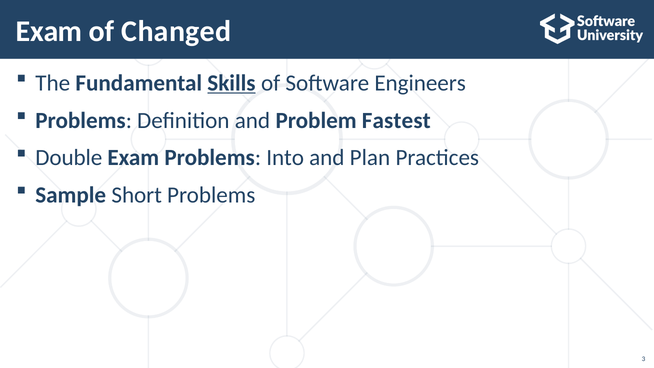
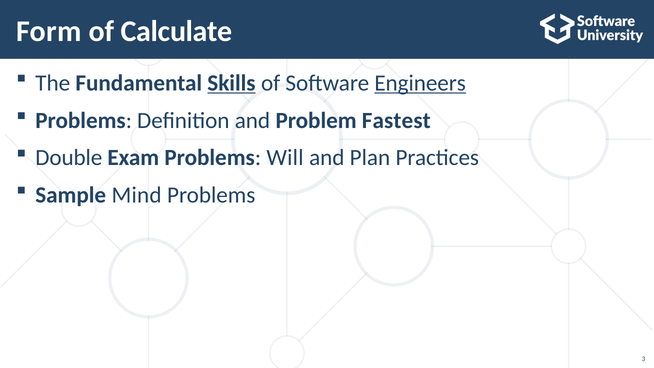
Exam: Exam -> Form (49, 31)
Changed: Changed -> Calculate (177, 31)
Engineers underline: none -> present (420, 83)
Into: Into -> Will (285, 158)
Short: Short -> Mind (137, 195)
